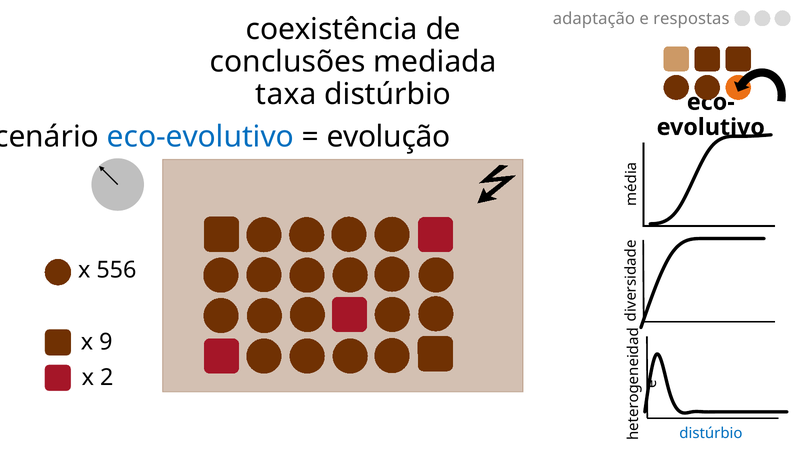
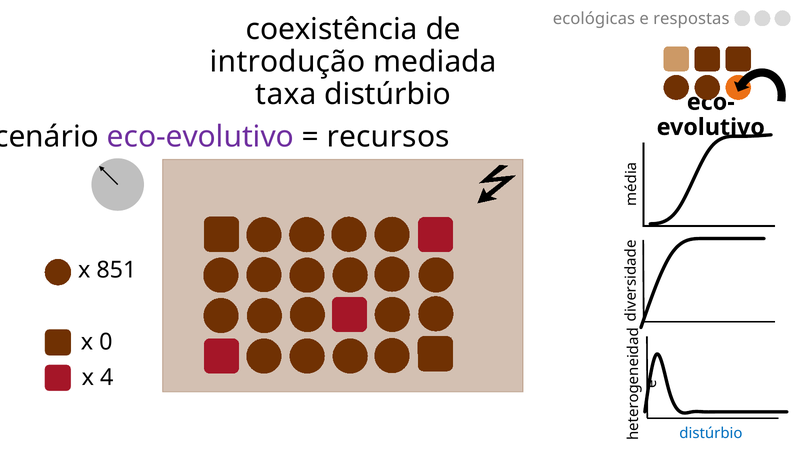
adaptação: adaptação -> ecológicas (594, 19)
conclusões: conclusões -> introdução (288, 62)
eco-evolutivo colour: blue -> purple (200, 137)
evolução: evolução -> recursos (388, 137)
556: 556 -> 851 (116, 270)
9: 9 -> 0 (106, 342)
2: 2 -> 4 (107, 378)
